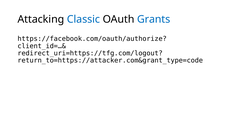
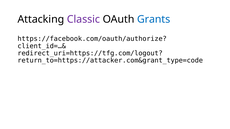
Classic colour: blue -> purple (83, 19)
